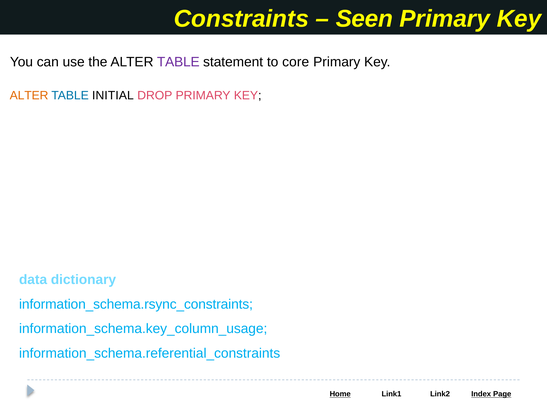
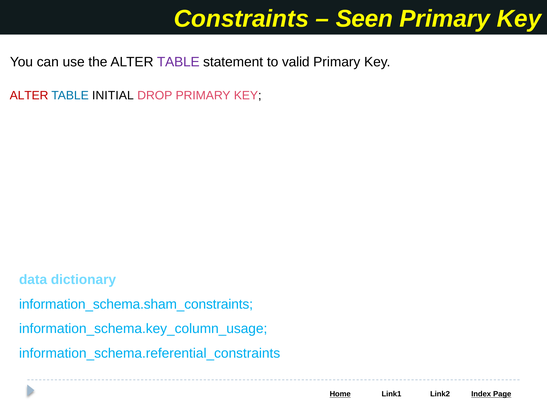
core: core -> valid (296, 62)
ALTER colour: orange -> red (29, 95)
information_schema.rsync_constraints: information_schema.rsync_constraints -> information_schema.sham_constraints (136, 304)
